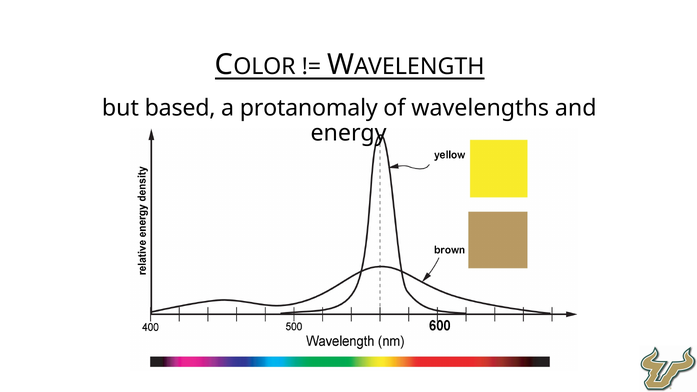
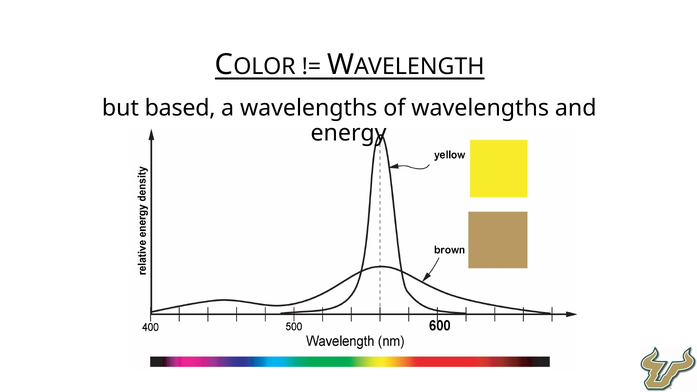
a protanomaly: protanomaly -> wavelengths (309, 108)
